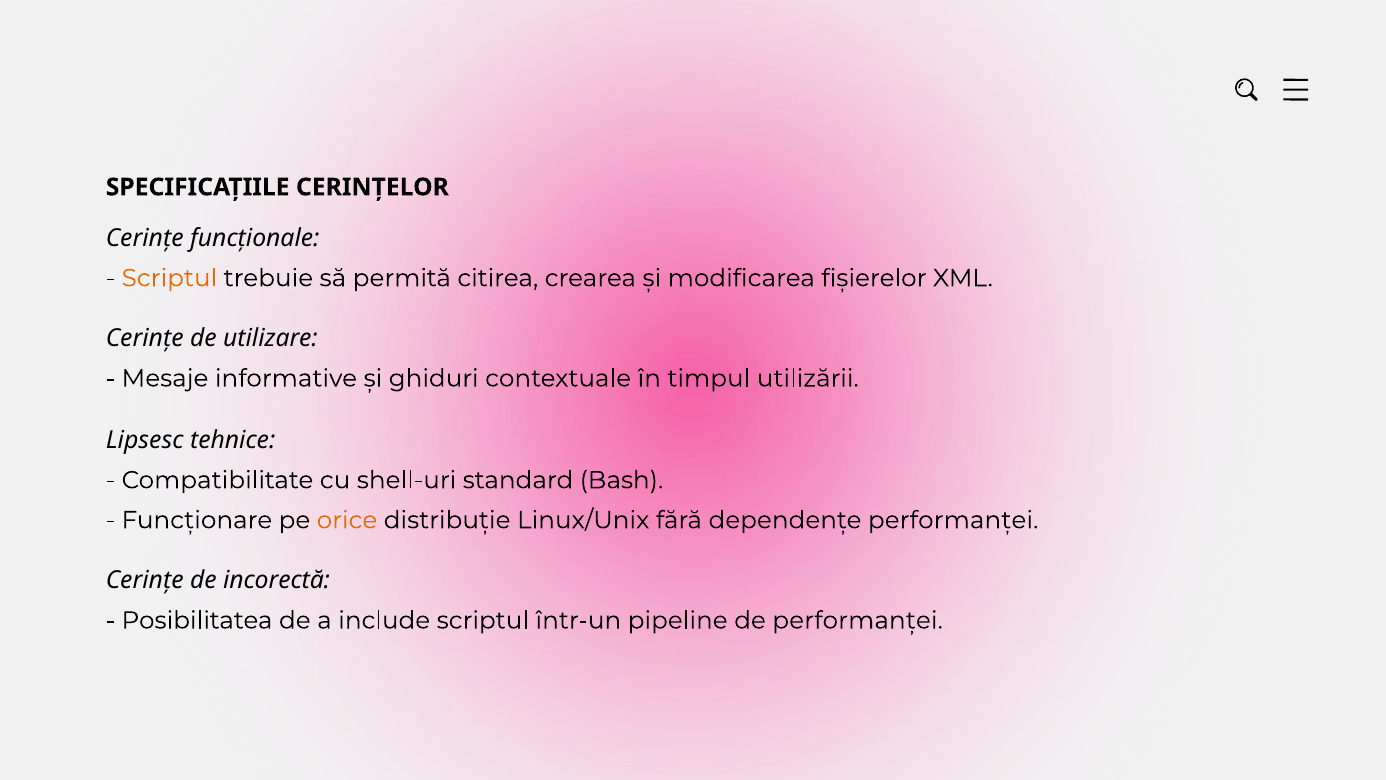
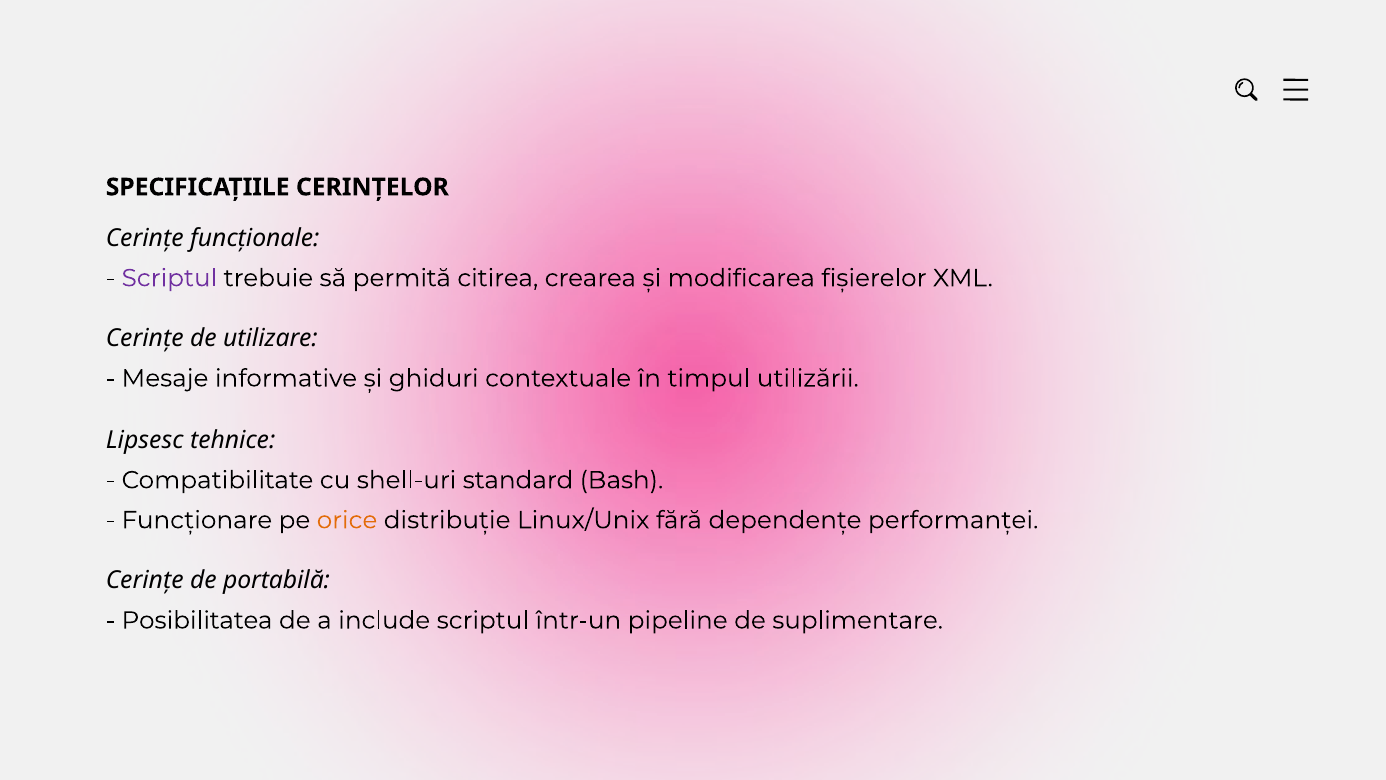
Scriptul colour: orange -> purple (169, 278)
incorectă: incorectă -> portabilă (277, 580)
de performanței: performanței -> suplimentare (858, 620)
